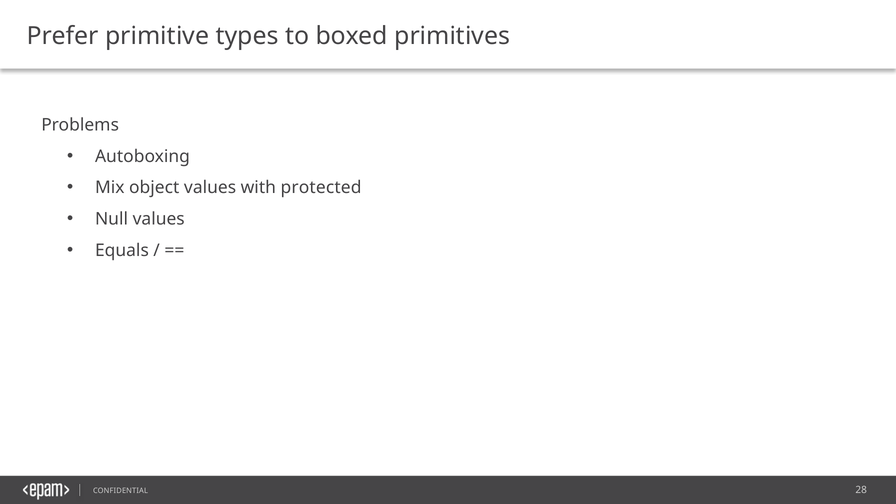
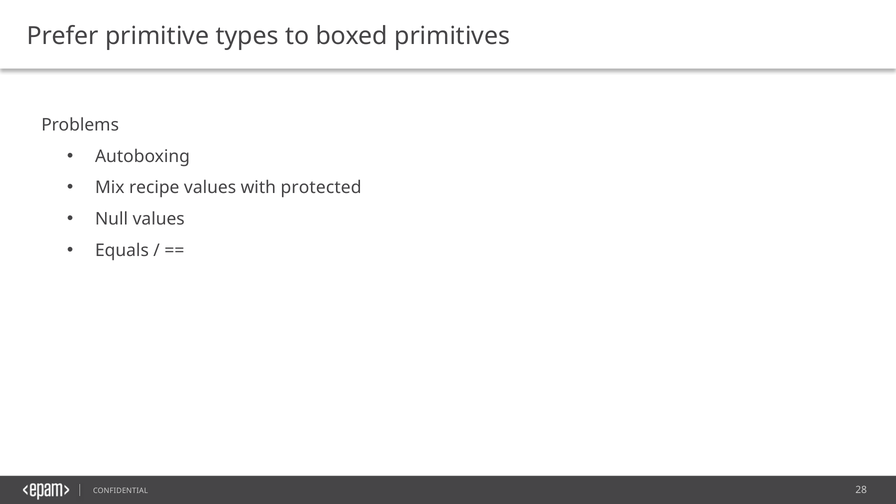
object: object -> recipe (154, 188)
